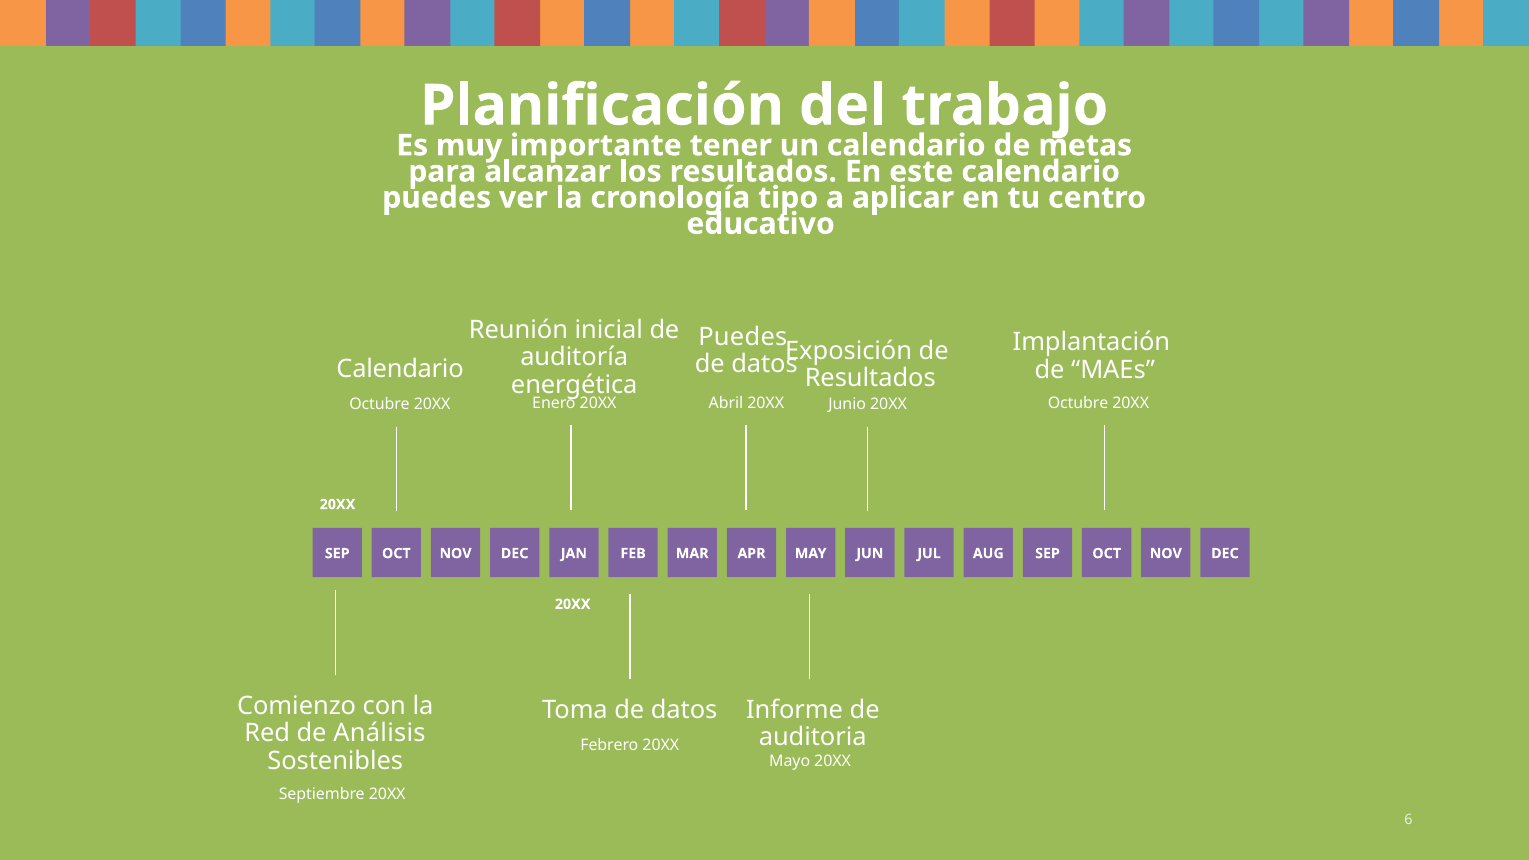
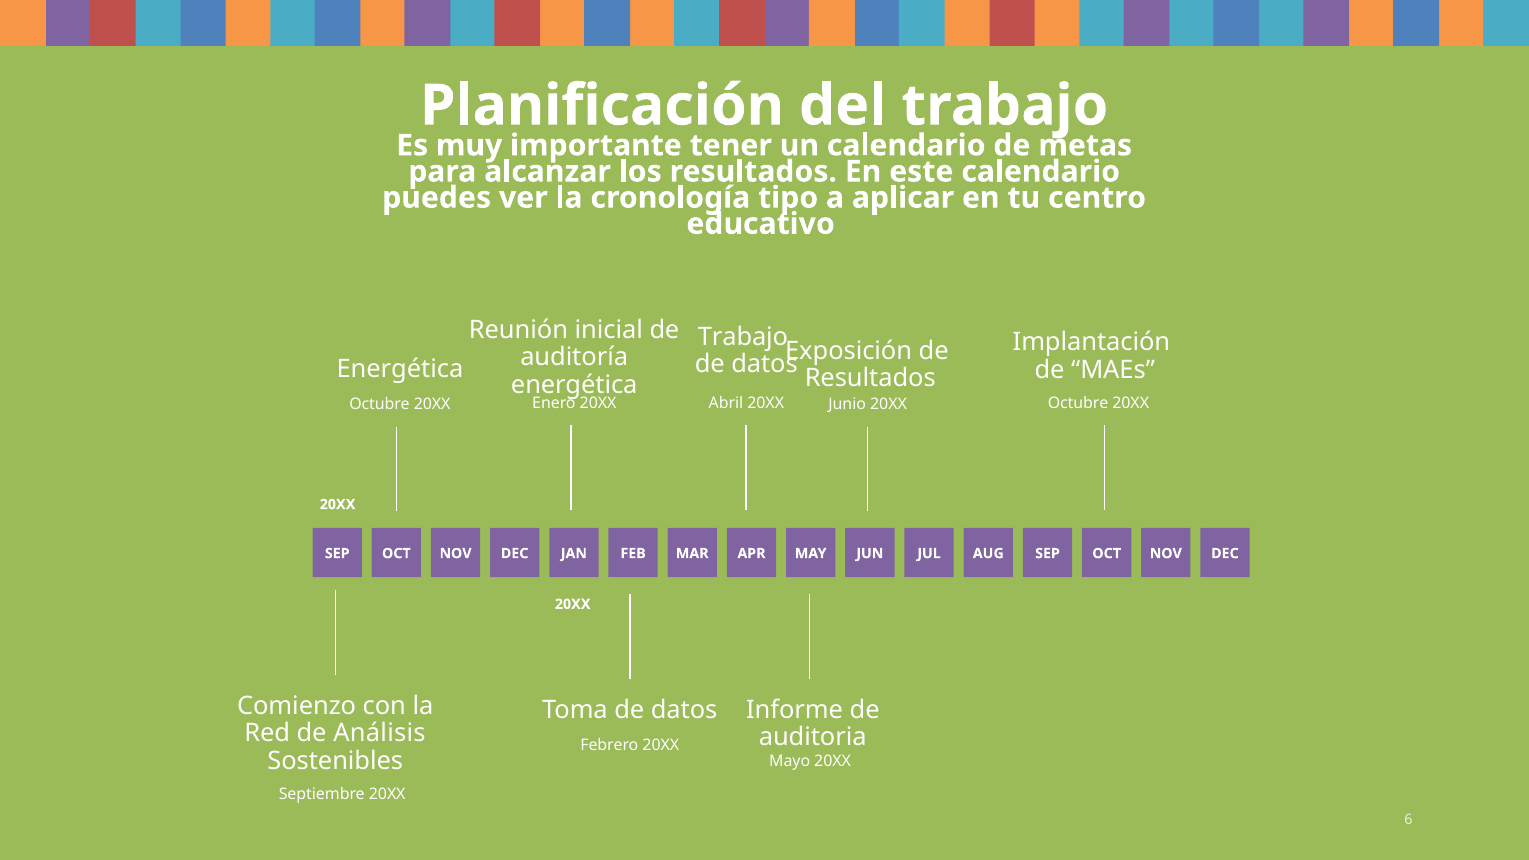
Puedes: Puedes -> Trabajo (743, 337)
Calendario: Calendario -> Energética (400, 369)
